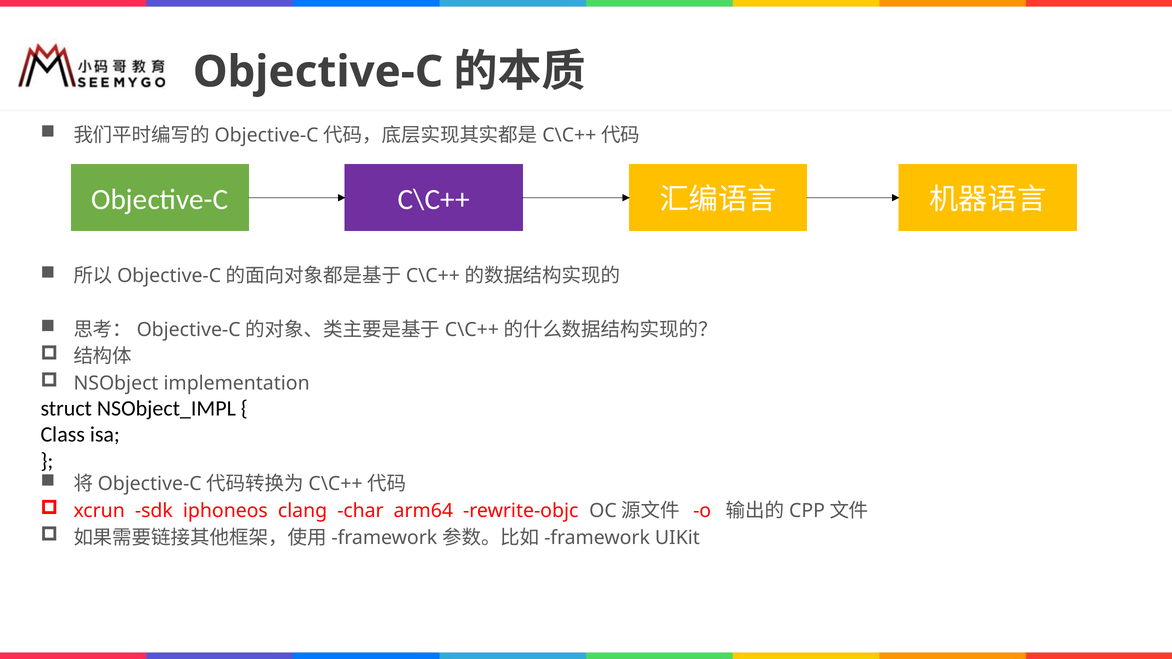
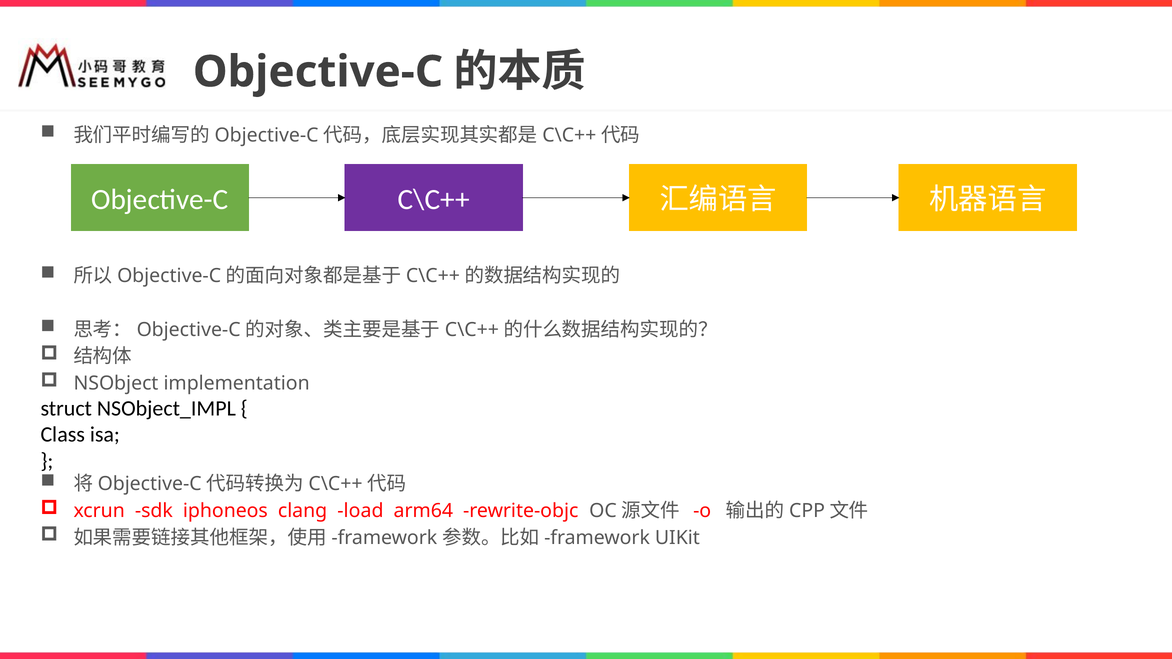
char: char -> load (360, 511)
